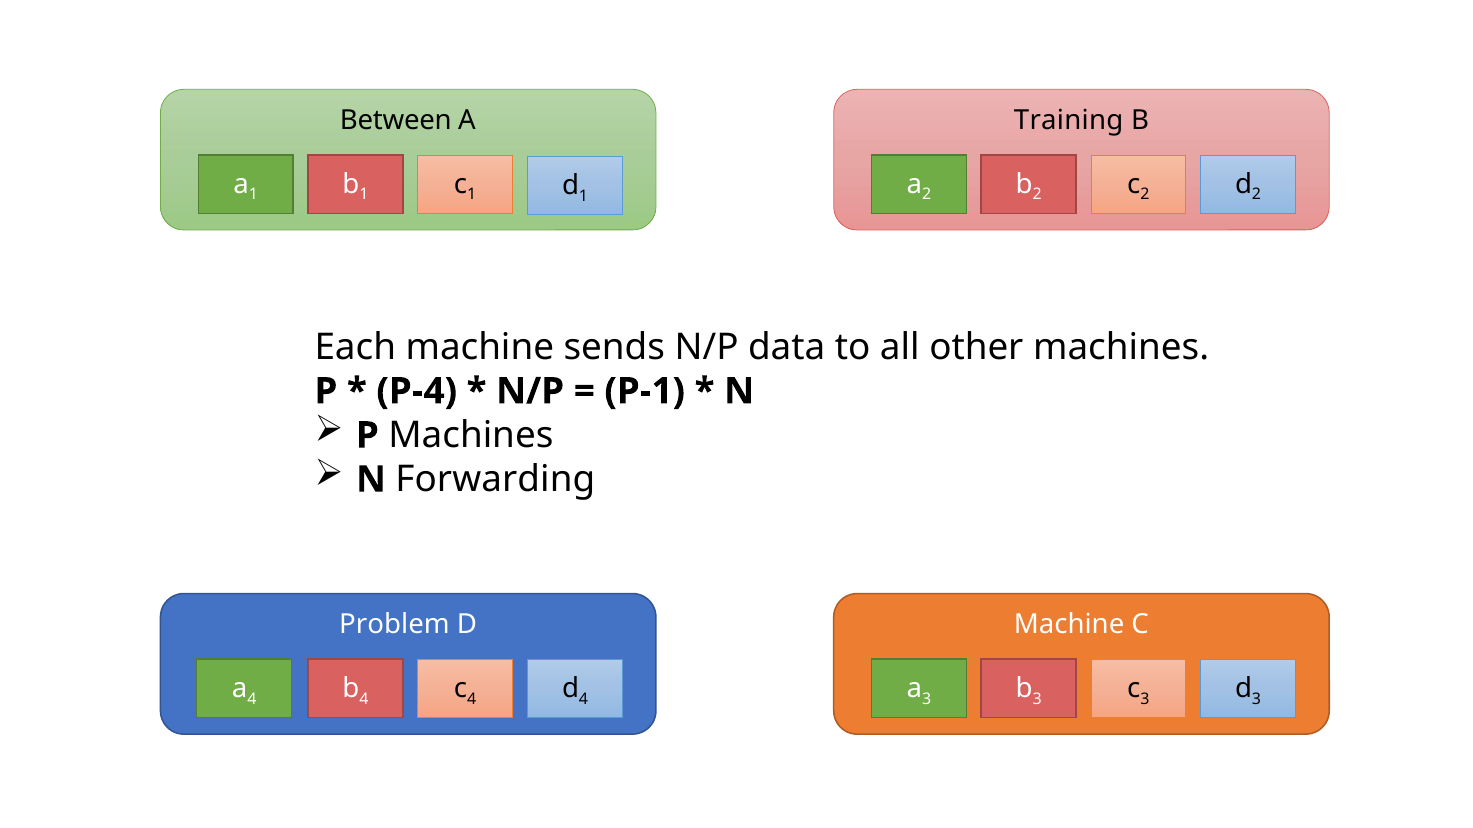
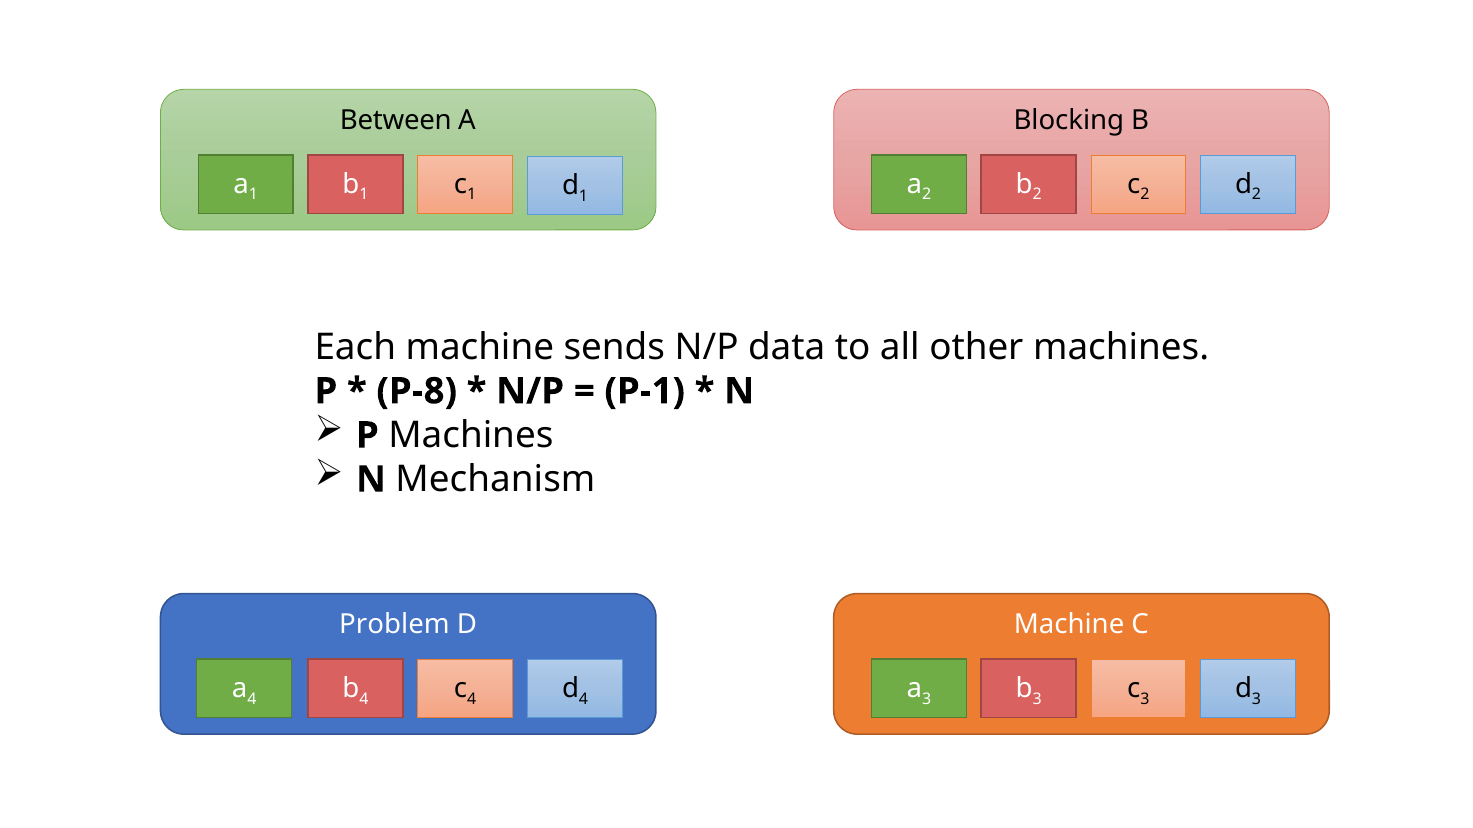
Training: Training -> Blocking (1069, 120)
P-4: P-4 -> P-8 (417, 391)
Forwarding: Forwarding -> Mechanism (495, 480)
